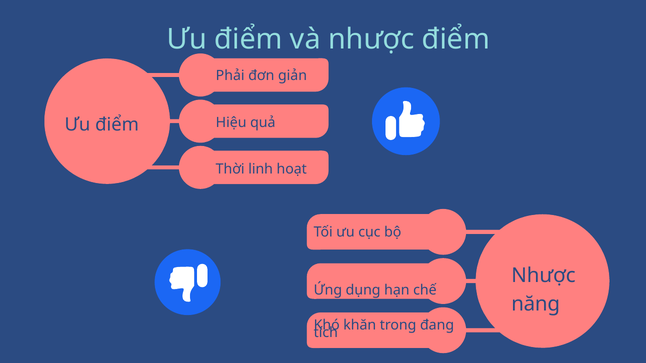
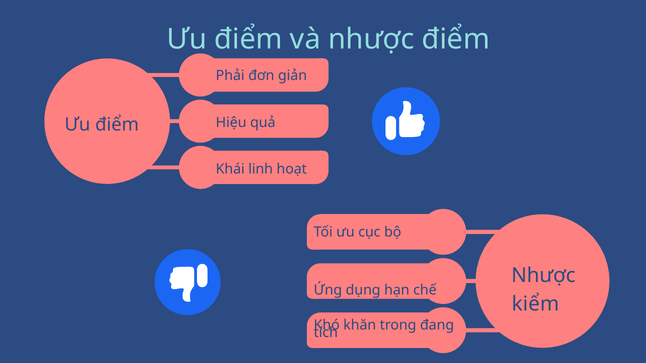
Thời: Thời -> Khái (230, 169)
năng: năng -> kiểm (535, 304)
